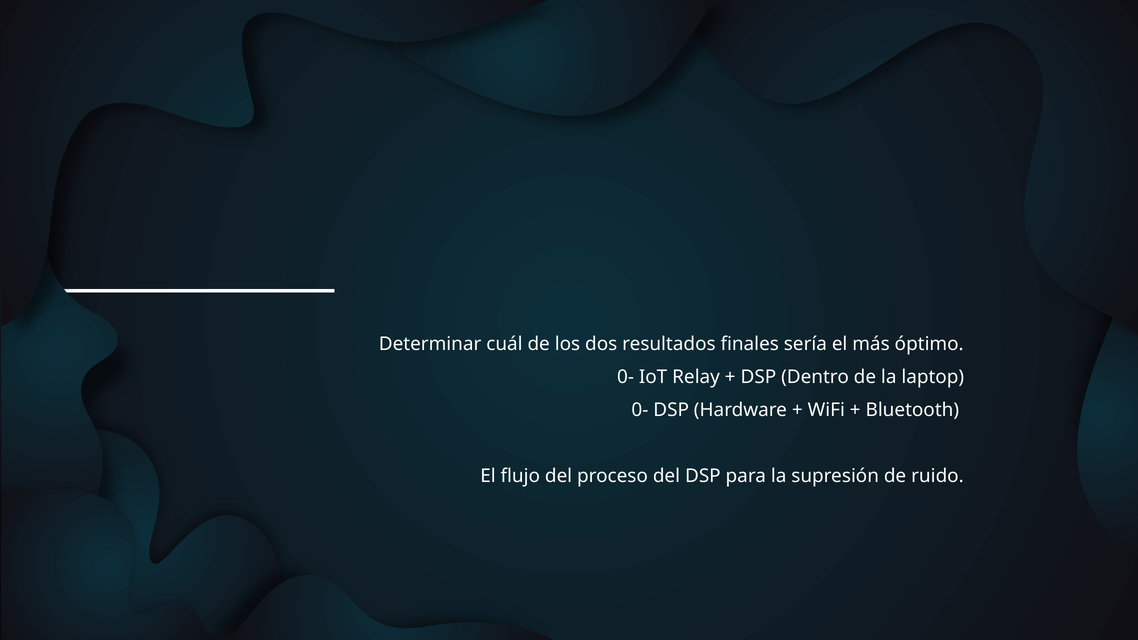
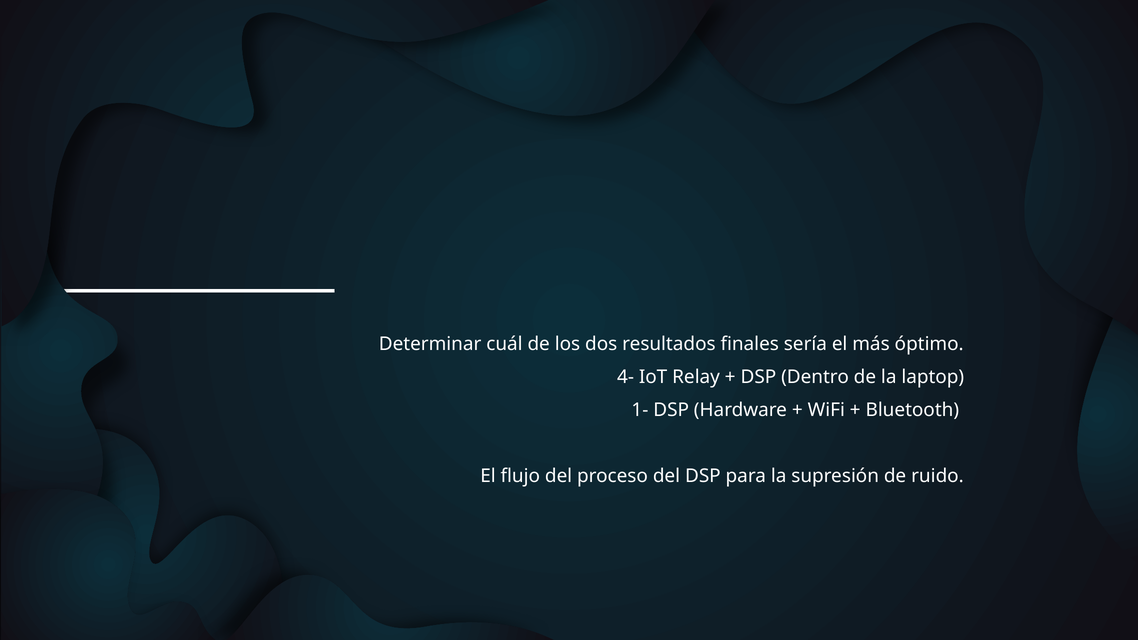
0-: 0- -> 4- (626, 377)
0-: 0- -> 1- (640, 410)
